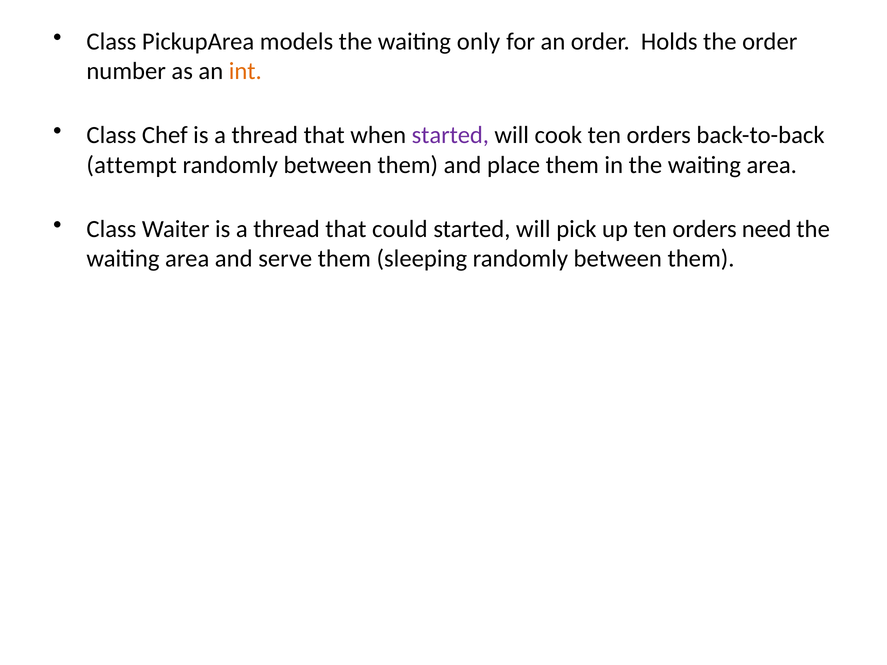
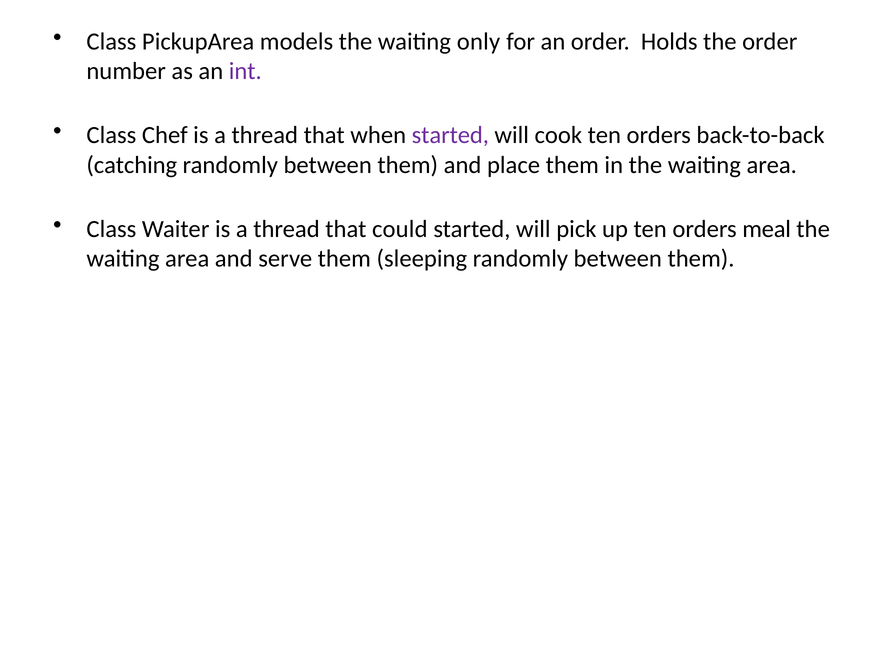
int colour: orange -> purple (245, 71)
attempt: attempt -> catching (132, 165)
need: need -> meal (767, 229)
